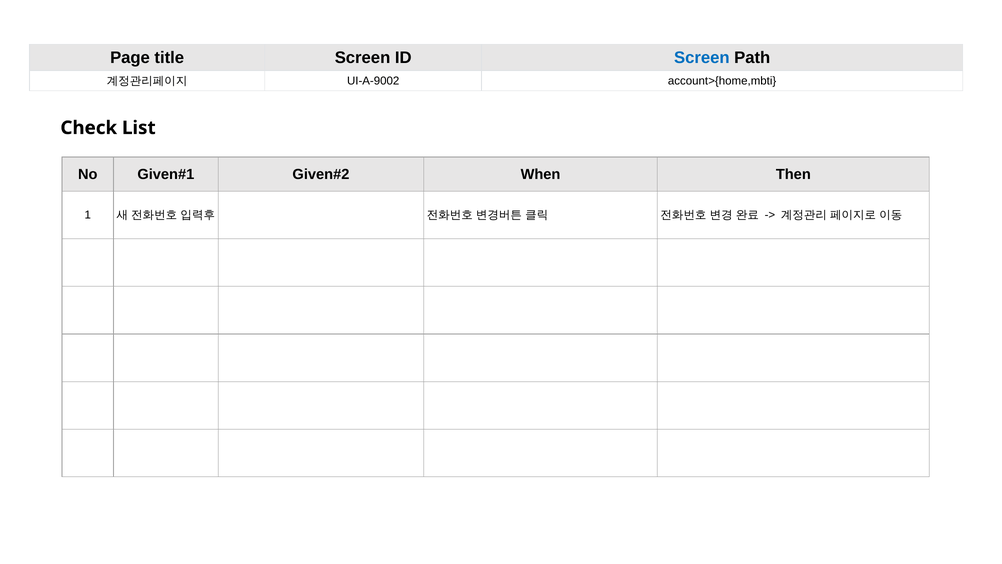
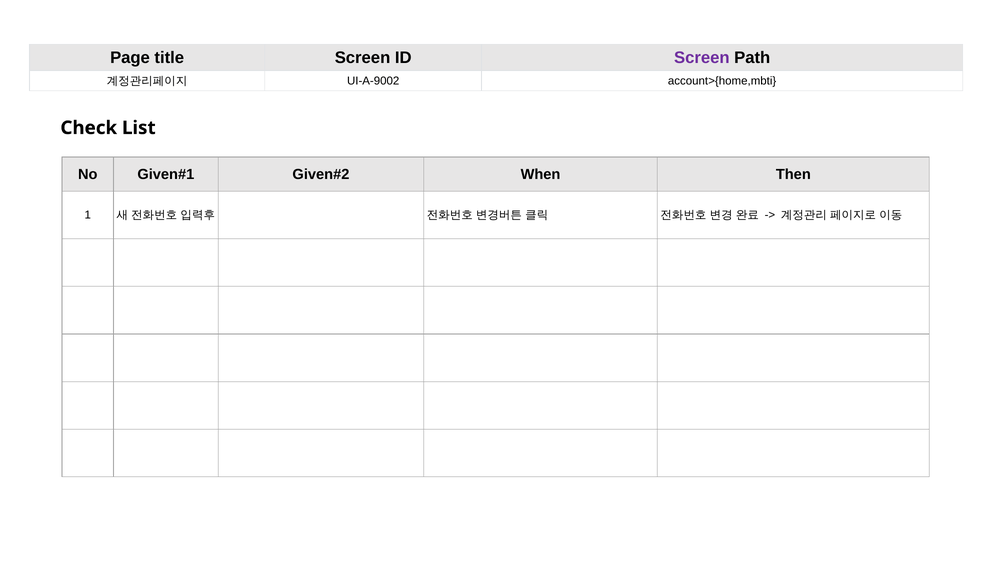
Screen colour: blue -> purple (702, 58)
